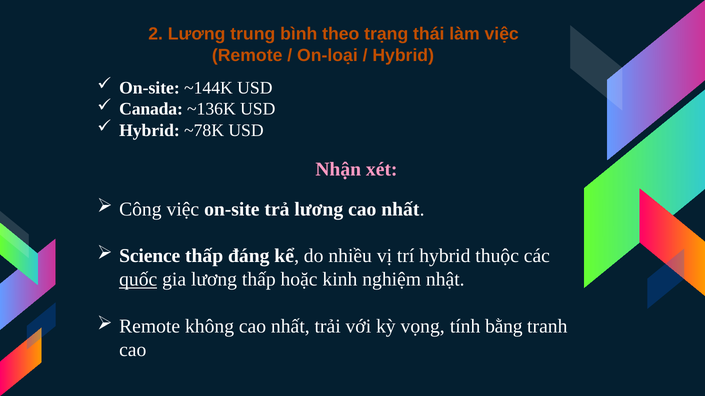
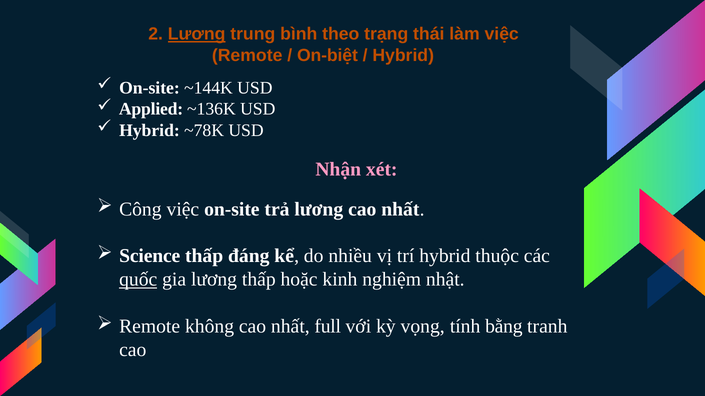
Lương underline: none -> present (197, 34)
On-loại: On-loại -> On-biệt (327, 55)
Canada: Canada -> Applied (151, 109)
trải: trải -> full (328, 327)
